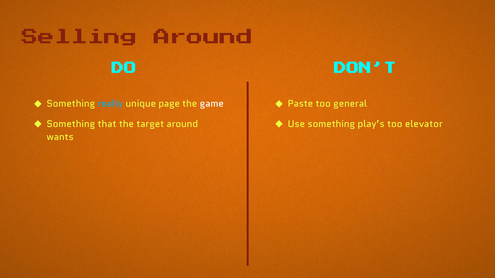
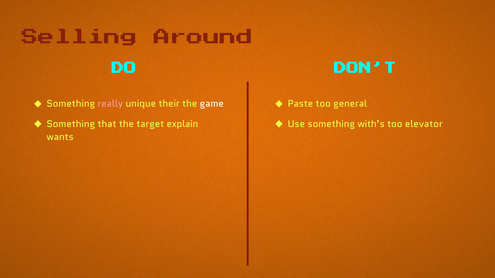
really colour: light blue -> pink (110, 104)
page: page -> their (169, 104)
target around: around -> explain (182, 124)
play’s: play’s -> with’s (371, 124)
